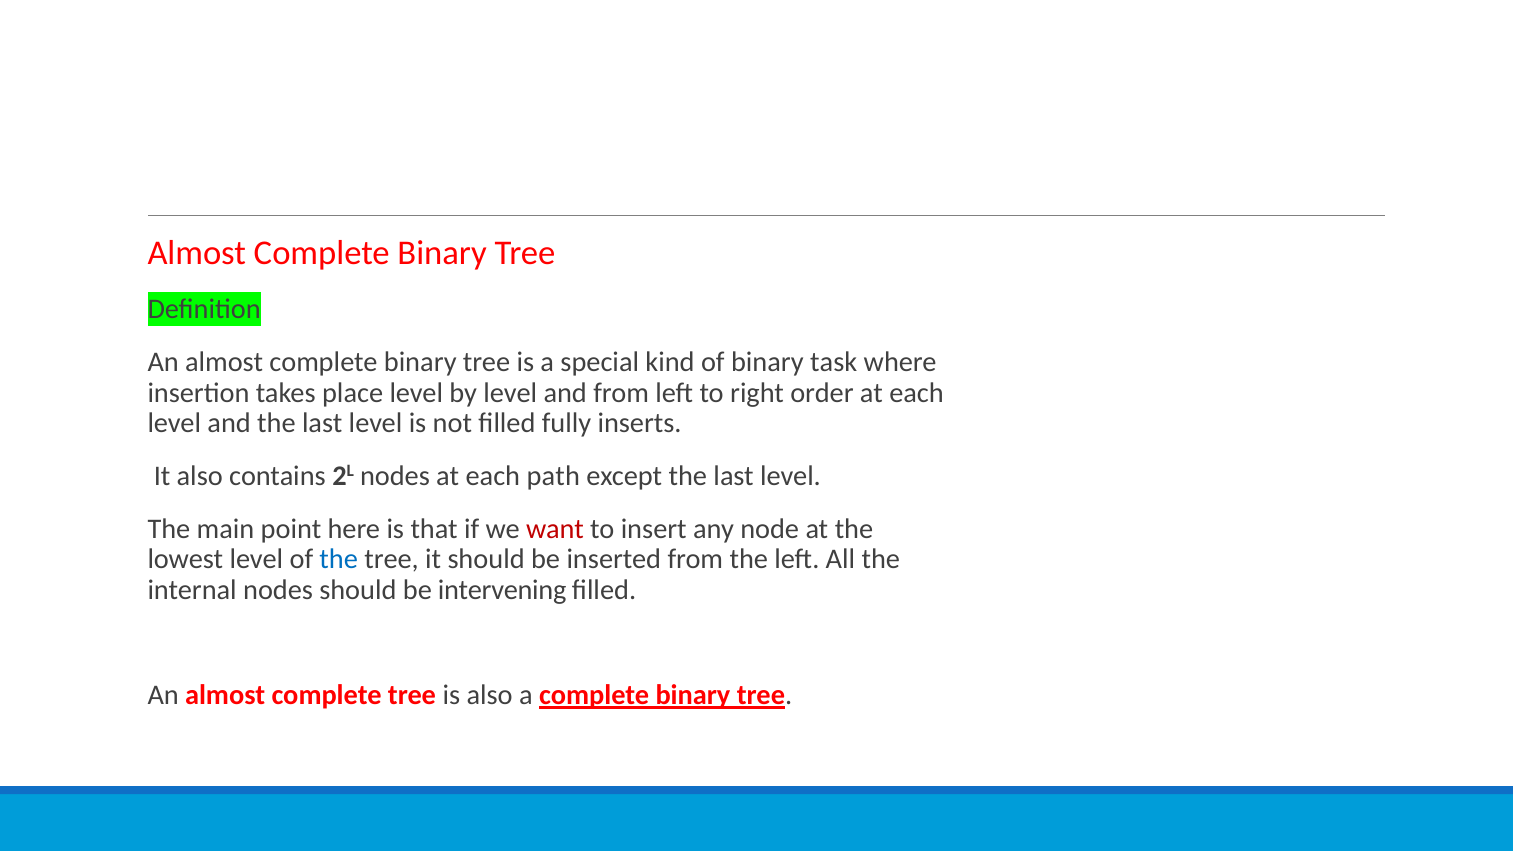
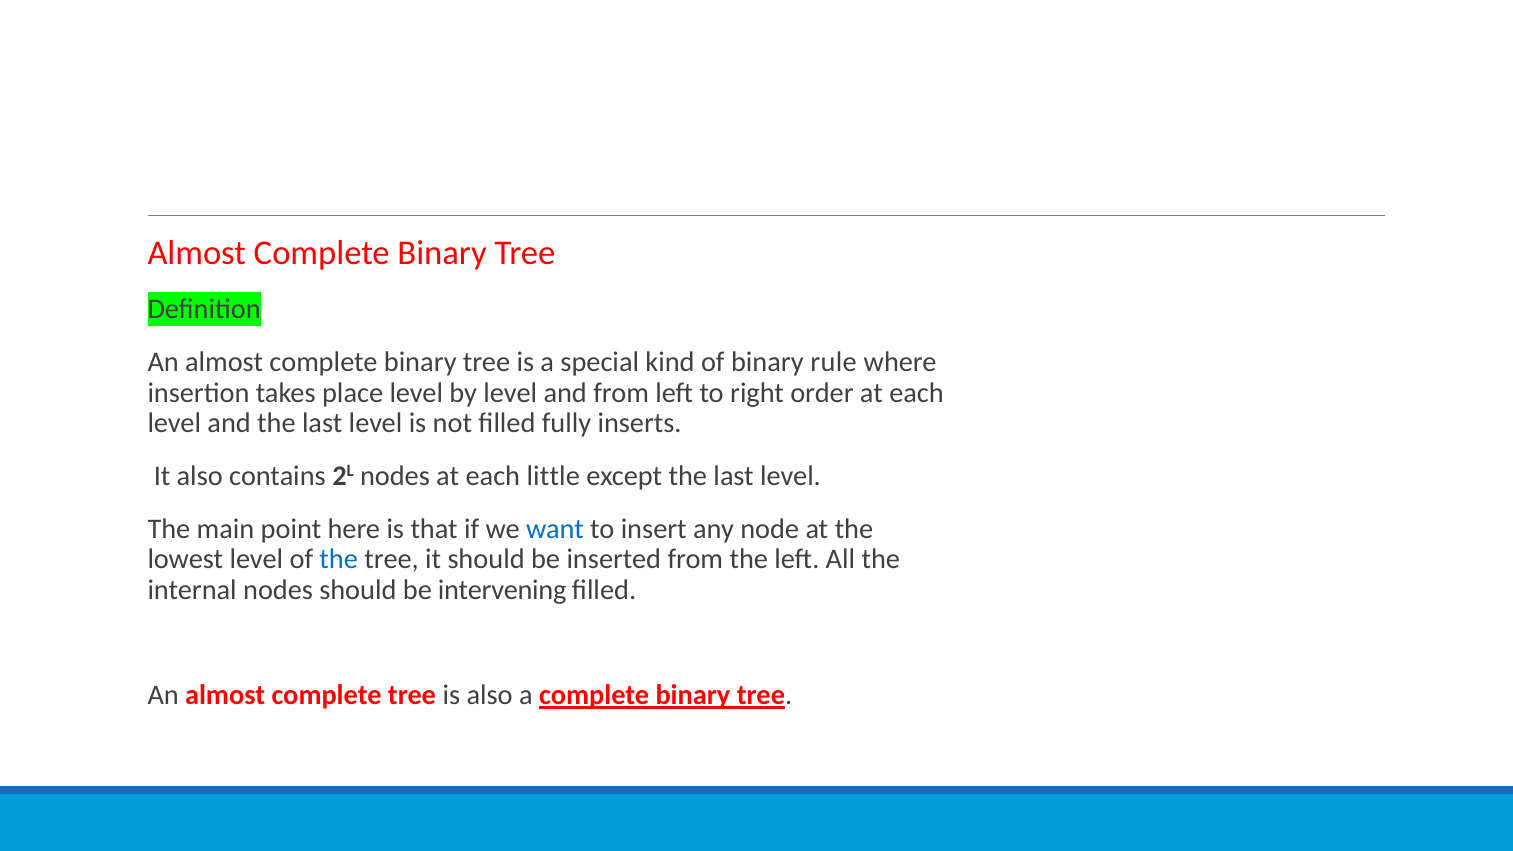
task: task -> rule (834, 362)
path: path -> little (553, 476)
want colour: red -> blue (555, 529)
